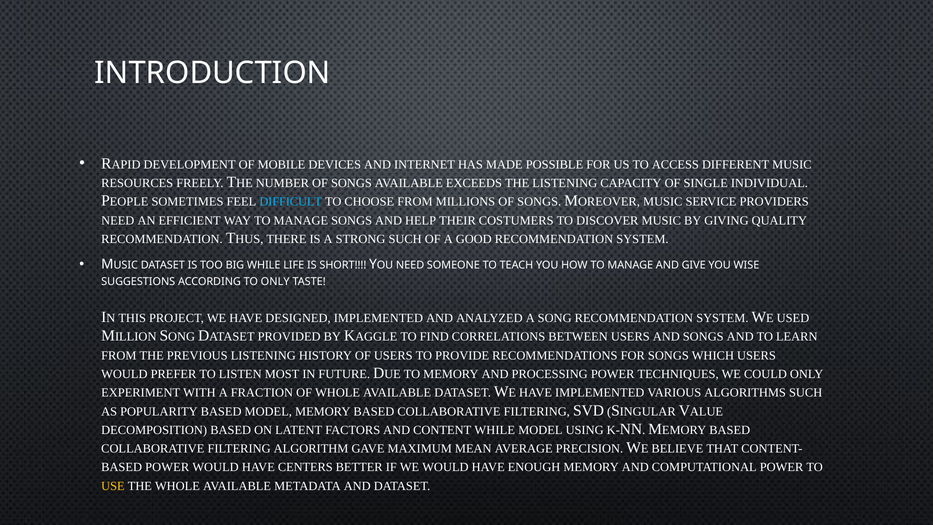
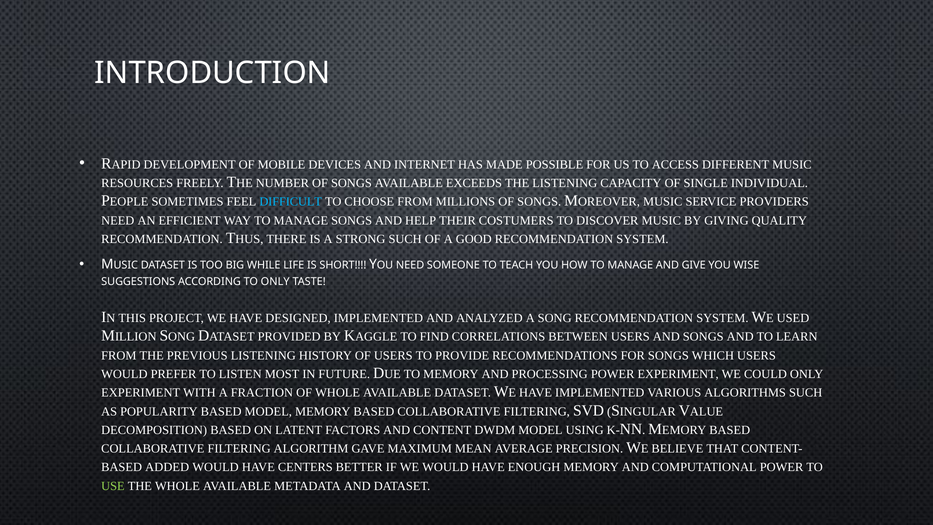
POWER TECHNIQUES: TECHNIQUES -> EXPERIMENT (678, 374)
CONTENT WHILE: WHILE -> DWDM (495, 430)
BASED POWER: POWER -> ADDED (167, 467)
USE colour: yellow -> light green (113, 486)
